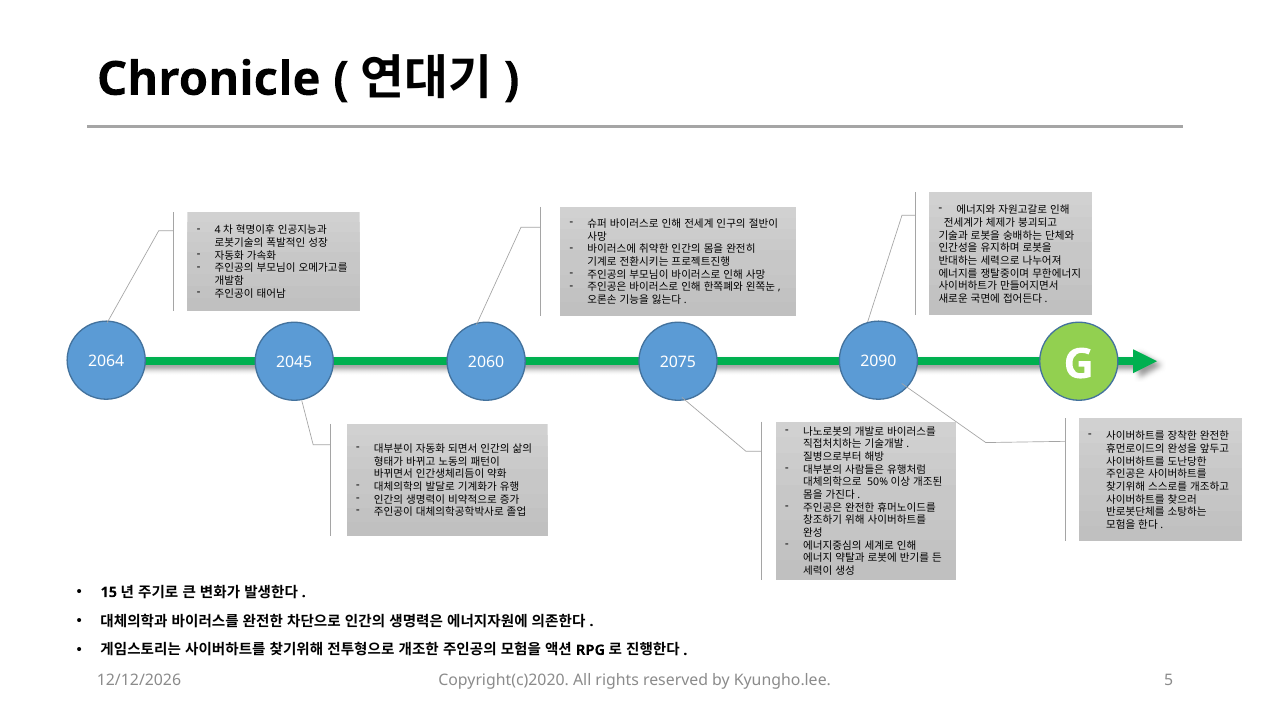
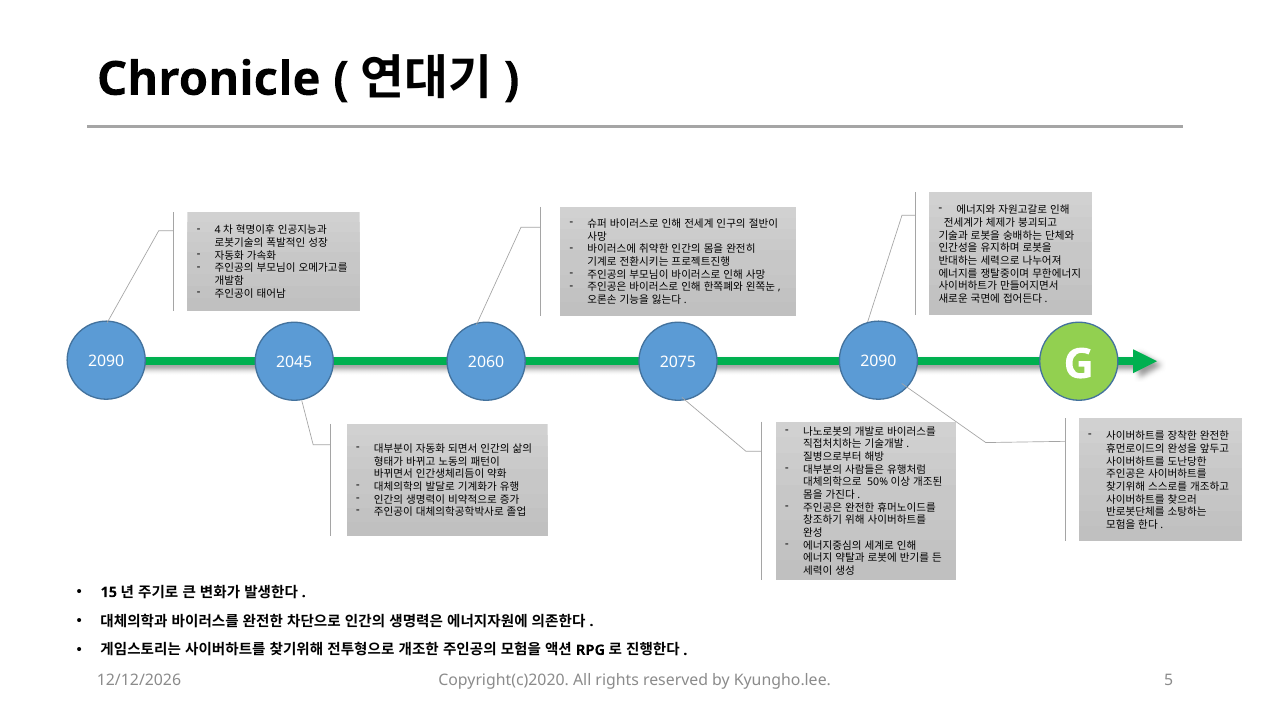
2064: 2064 -> 2090 (106, 361)
